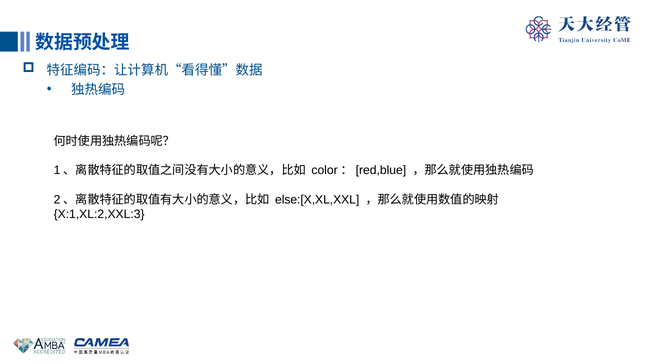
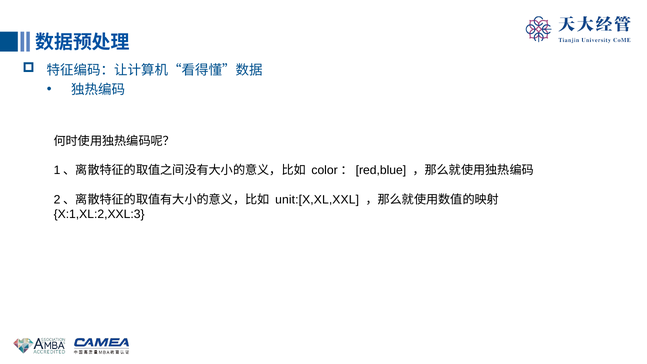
else:[X,XL,XXL: else:[X,XL,XXL -> unit:[X,XL,XXL (317, 199)
